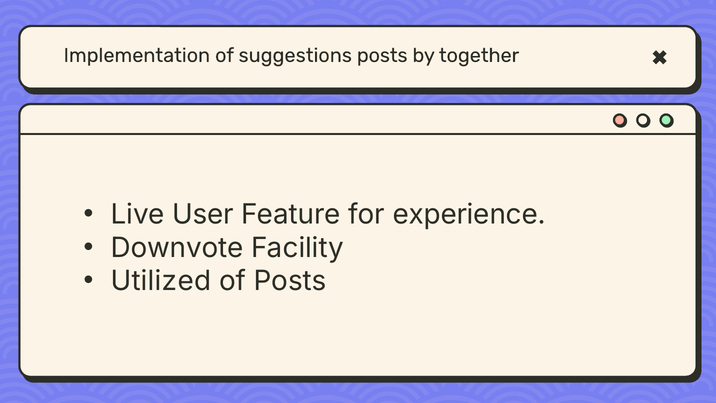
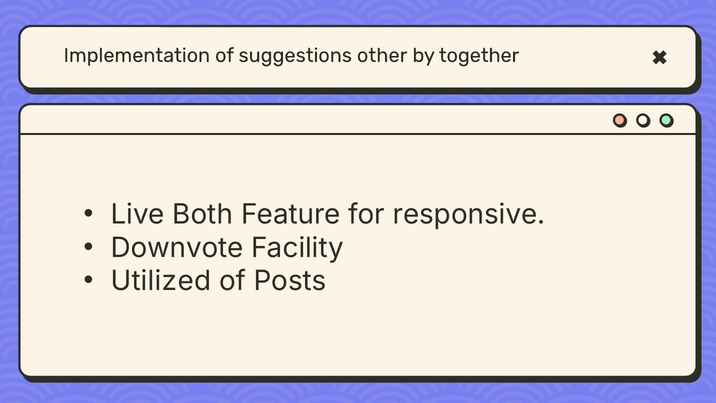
suggestions posts: posts -> other (382, 55)
User: User -> Both (203, 214)
experience: experience -> responsive (469, 214)
